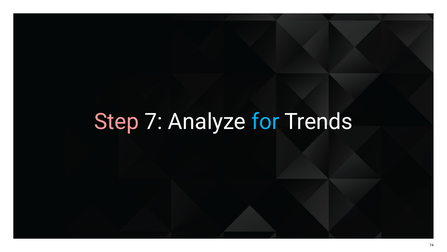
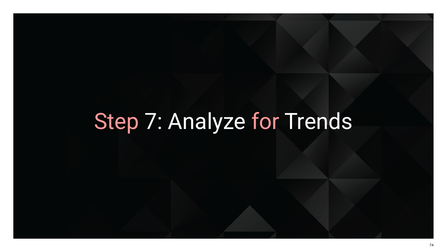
for colour: light blue -> pink (265, 122)
